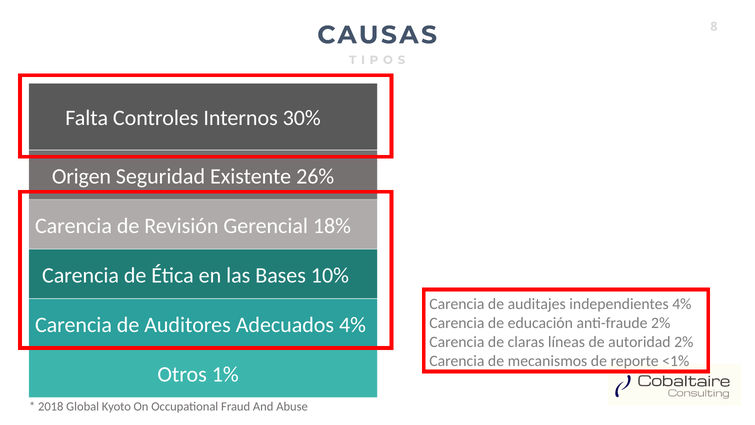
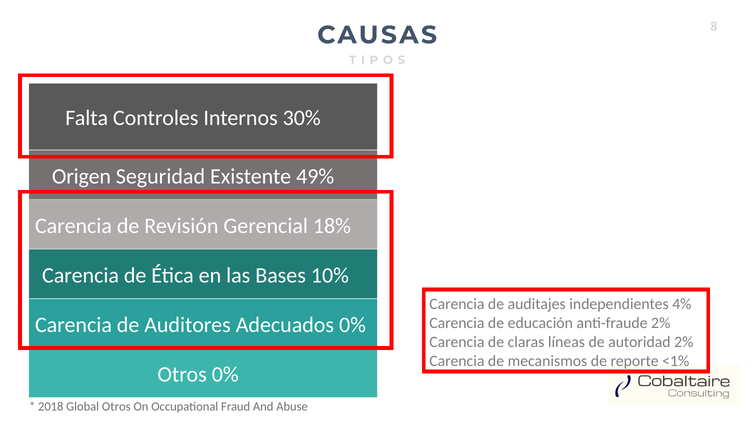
26%: 26% -> 49% (315, 176)
Adecuados 4%: 4% -> 0% (352, 325)
Otros 1%: 1% -> 0% (225, 374)
Global Kyoto: Kyoto -> Otros (116, 406)
